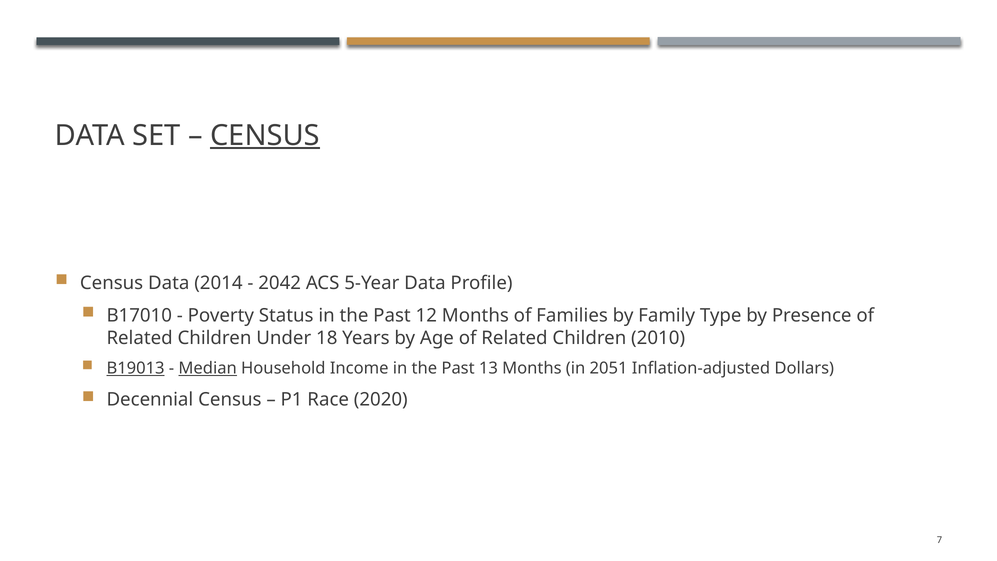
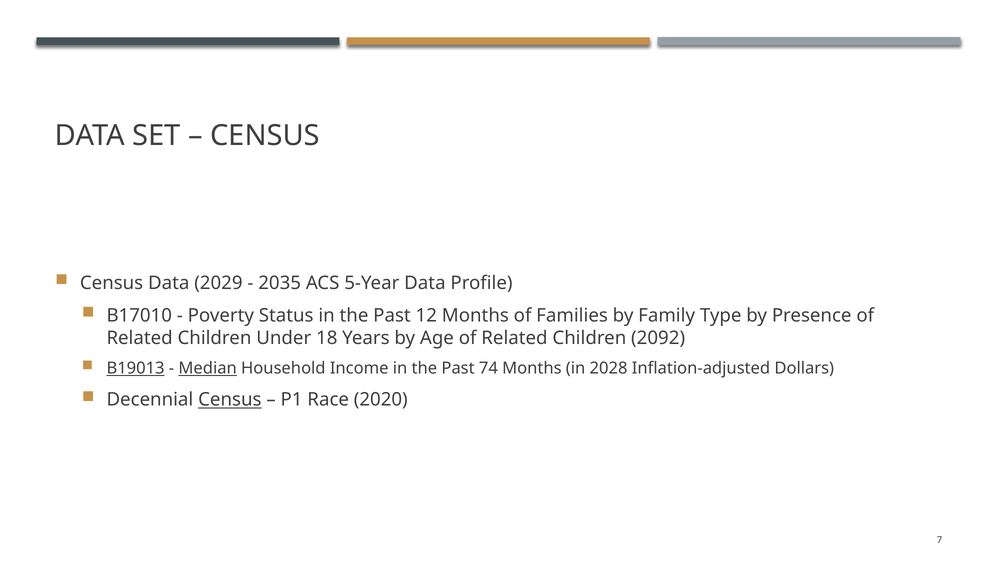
CENSUS underline: present -> none (265, 135)
2014: 2014 -> 2029 (218, 283)
2042: 2042 -> 2035 (280, 283)
2010: 2010 -> 2092 (658, 338)
13: 13 -> 74 (488, 368)
2051: 2051 -> 2028 (609, 368)
Census underline: none -> present (230, 400)
